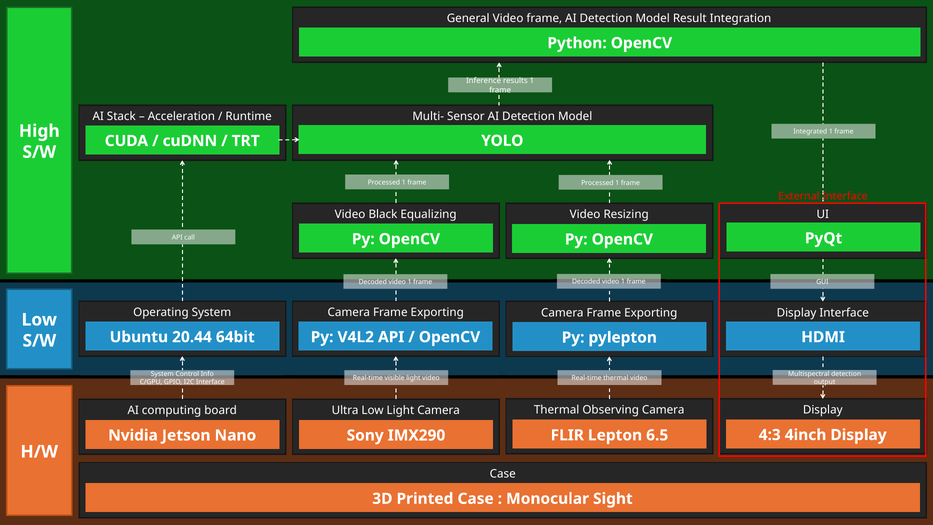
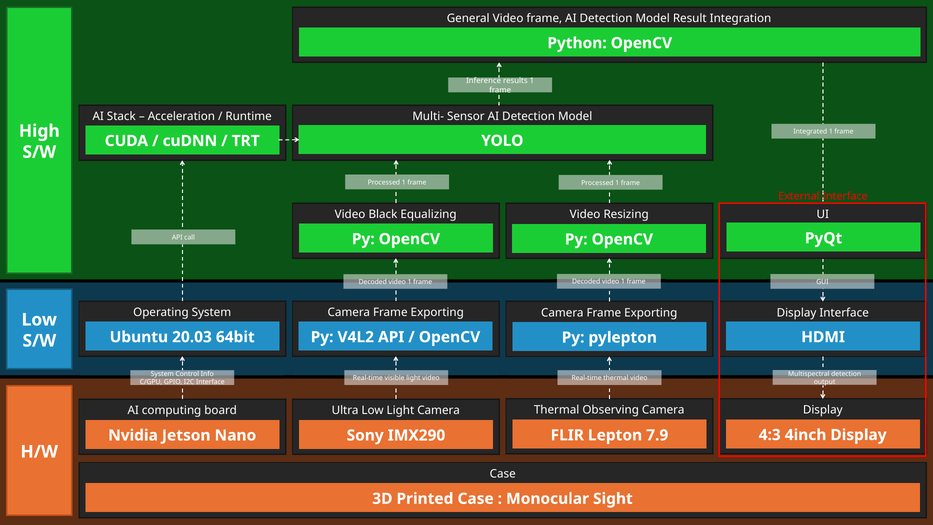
20.44: 20.44 -> 20.03 (192, 337)
6.5: 6.5 -> 7.9 (657, 435)
